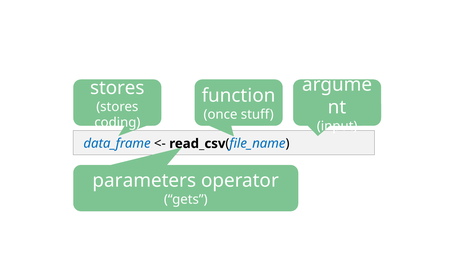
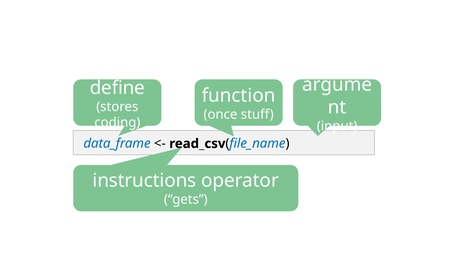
stores: stores -> define (117, 88)
parameters: parameters -> instructions (144, 181)
